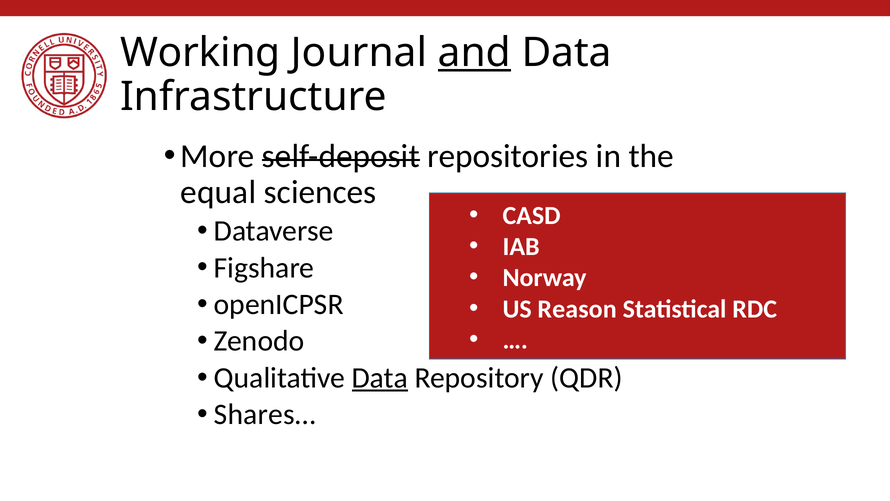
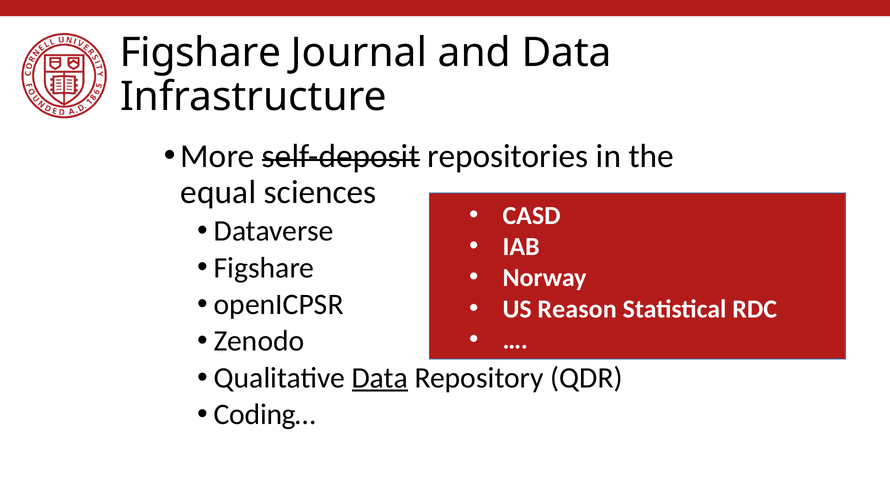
Working: Working -> Figshare (200, 53)
and underline: present -> none (474, 53)
Shares…: Shares… -> Coding… (265, 414)
